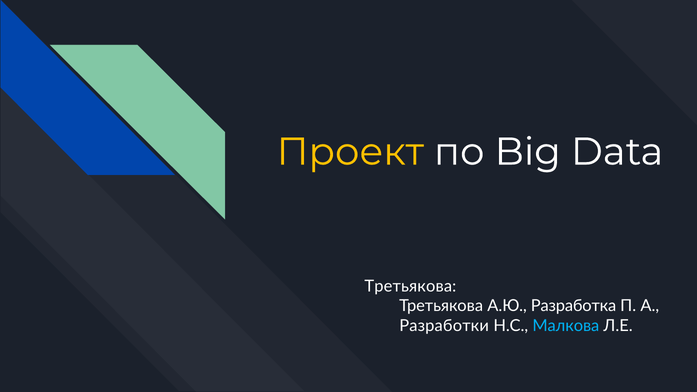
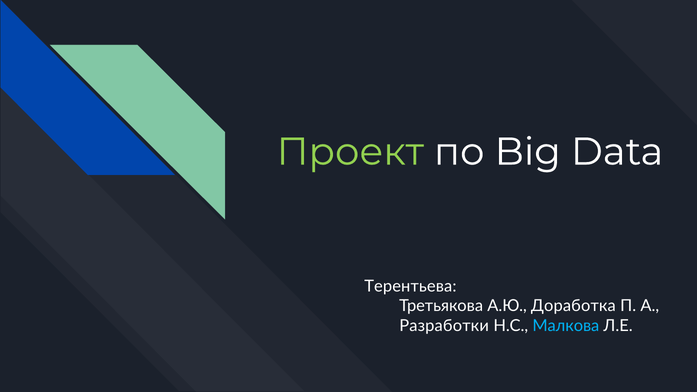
Проект colour: yellow -> light green (350, 152)
Третьякова: Третьякова -> Терентьева (410, 286)
Разработка: Разработка -> Доработка (573, 306)
